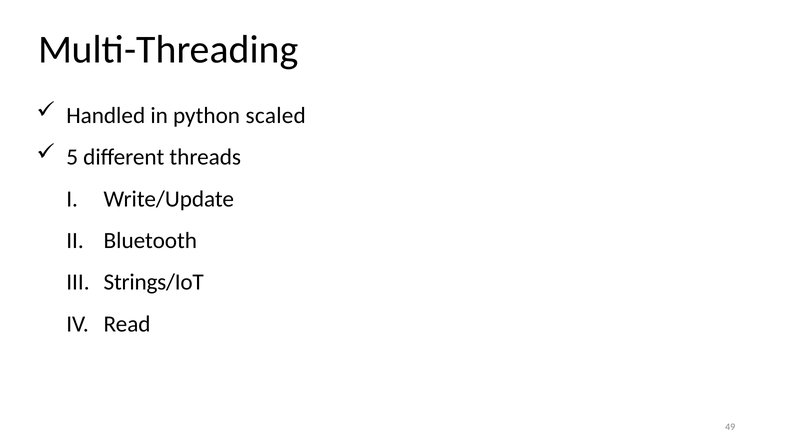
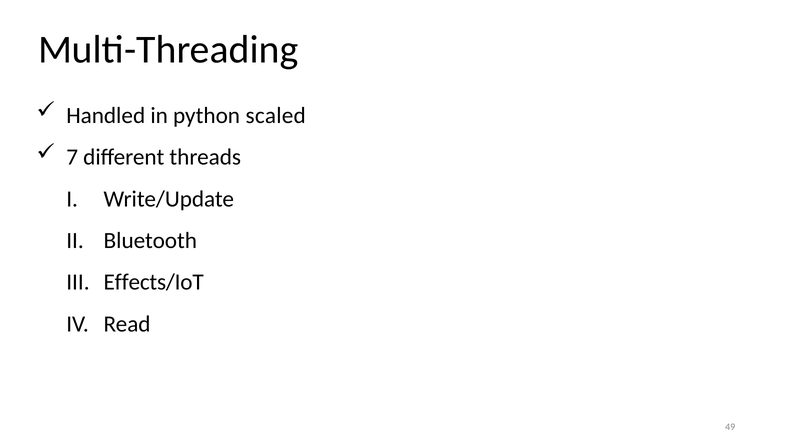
5: 5 -> 7 (72, 157)
Strings/IoT: Strings/IoT -> Effects/IoT (154, 283)
